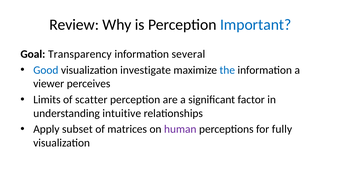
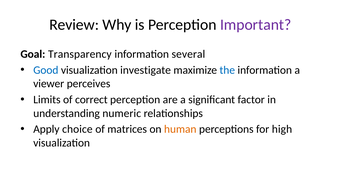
Important colour: blue -> purple (256, 25)
scatter: scatter -> correct (91, 100)
intuitive: intuitive -> numeric (122, 113)
subset: subset -> choice (77, 129)
human colour: purple -> orange (180, 129)
fully: fully -> high (282, 129)
